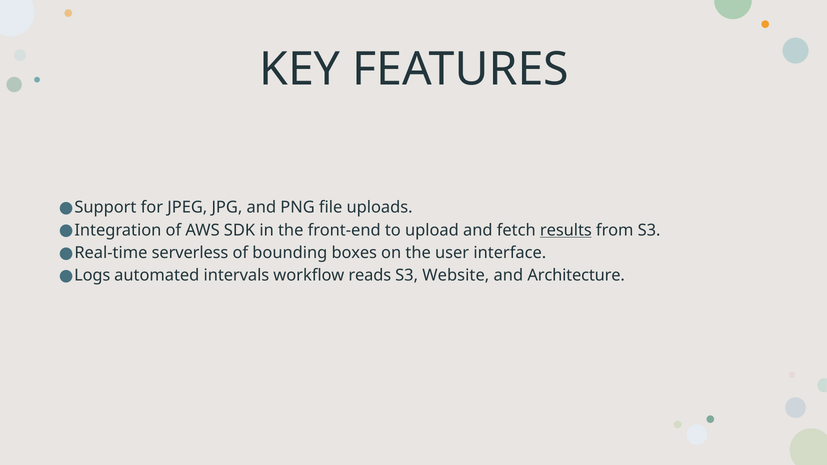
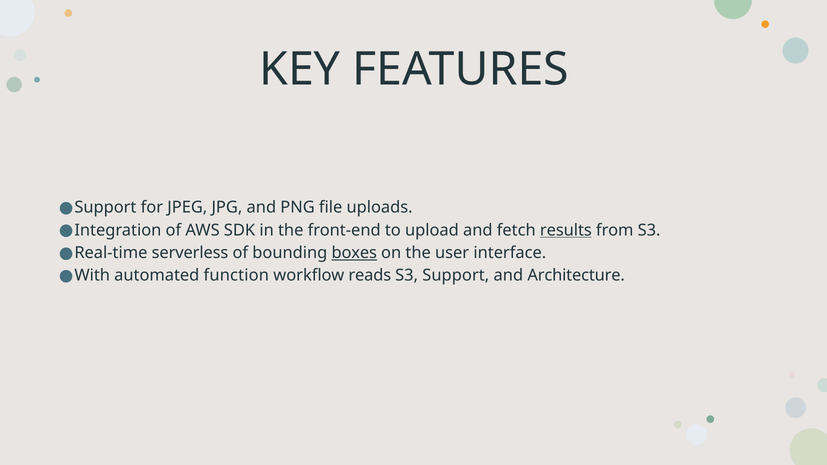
boxes underline: none -> present (354, 253)
Logs: Logs -> With (92, 276)
intervals: intervals -> function (236, 276)
S3 Website: Website -> Support (456, 276)
